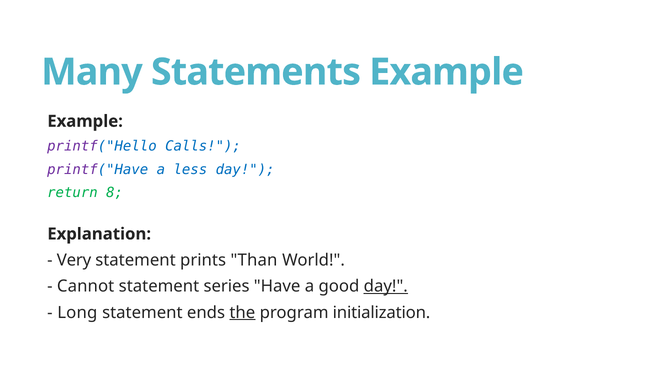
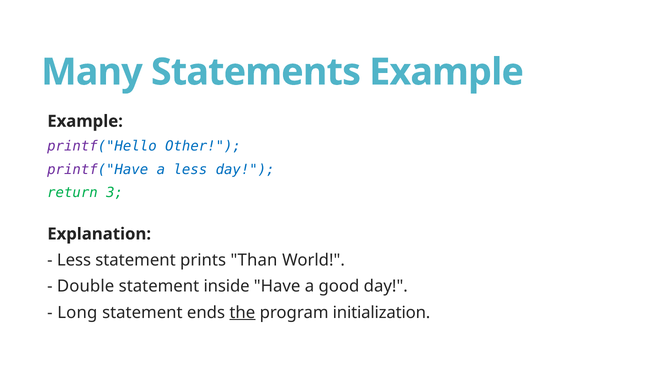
Calls: Calls -> Other (203, 146)
8: 8 -> 3 (115, 193)
Very: Very -> Less (74, 260)
Cannot: Cannot -> Double (86, 286)
series: series -> inside (227, 286)
day underline: present -> none (386, 286)
